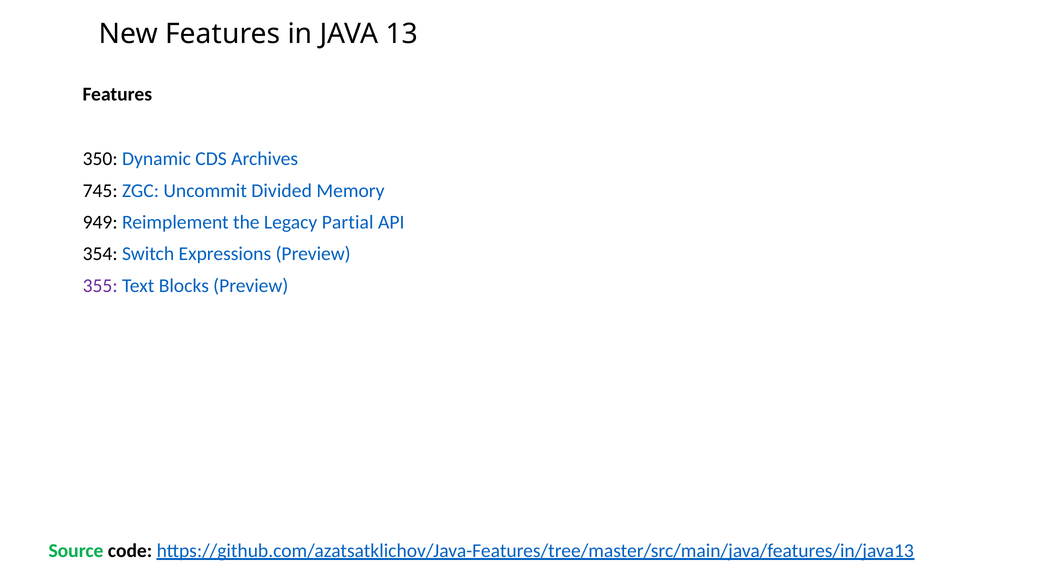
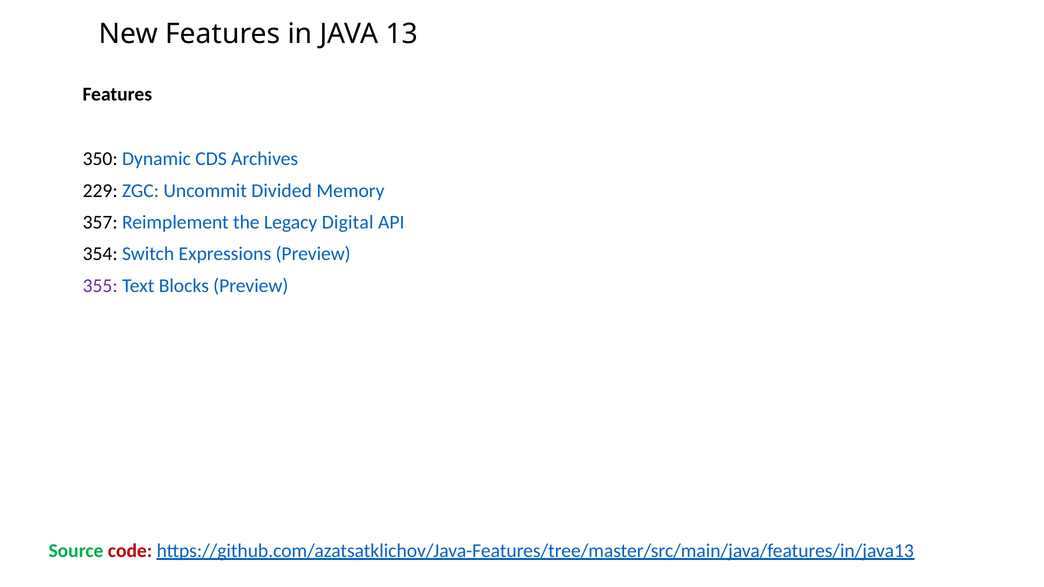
745: 745 -> 229 (100, 191)
949: 949 -> 357 (100, 222)
Partial: Partial -> Digital (348, 222)
code colour: black -> red (130, 551)
